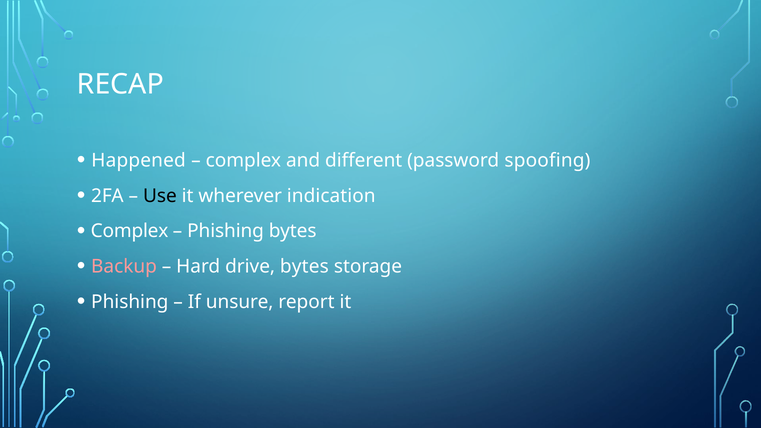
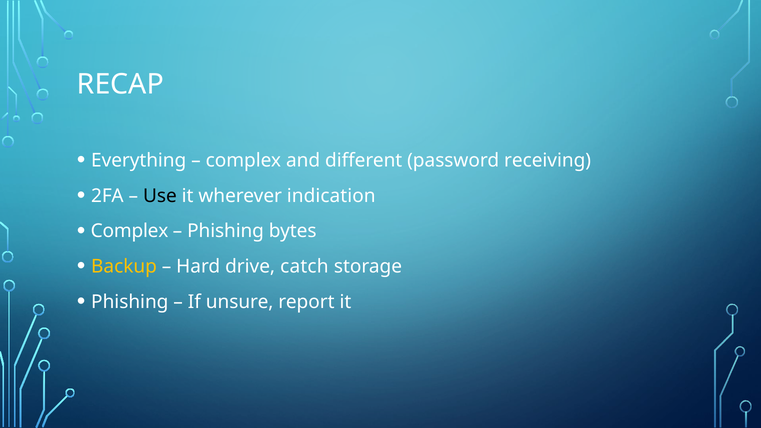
Happened: Happened -> Everything (139, 161)
spoofing: spoofing -> receiving (548, 161)
Backup colour: pink -> yellow (124, 267)
drive bytes: bytes -> catch (304, 267)
